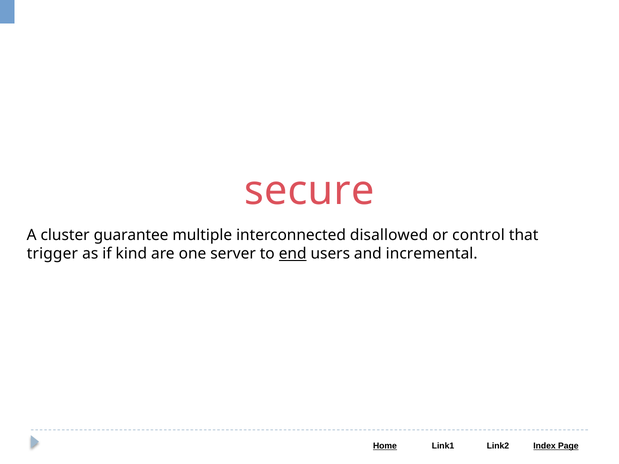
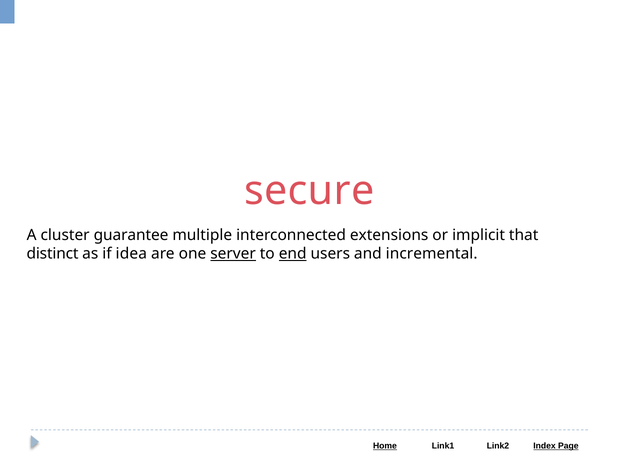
disallowed: disallowed -> extensions (389, 235)
control: control -> implicit (479, 235)
trigger: trigger -> distinct (53, 254)
kind: kind -> idea (131, 254)
server underline: none -> present (233, 254)
